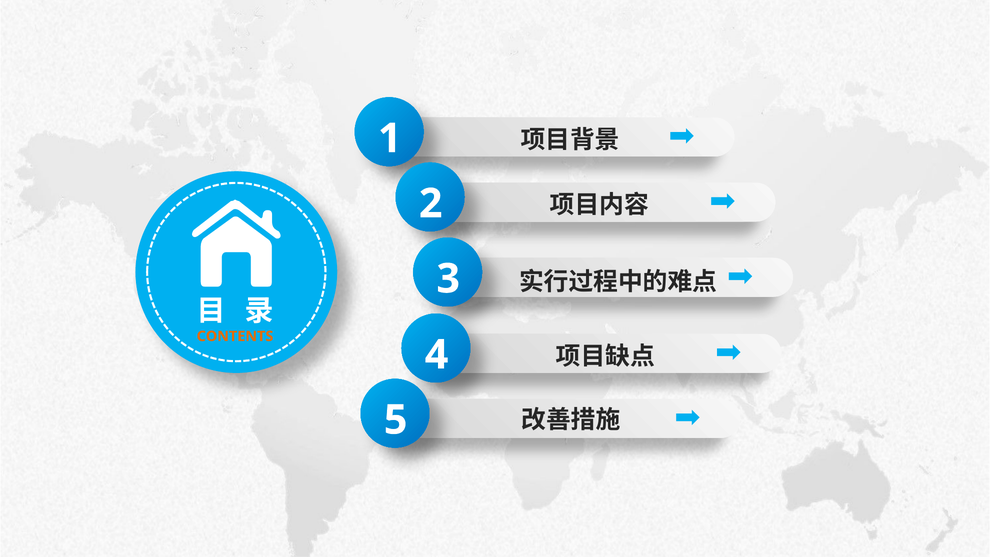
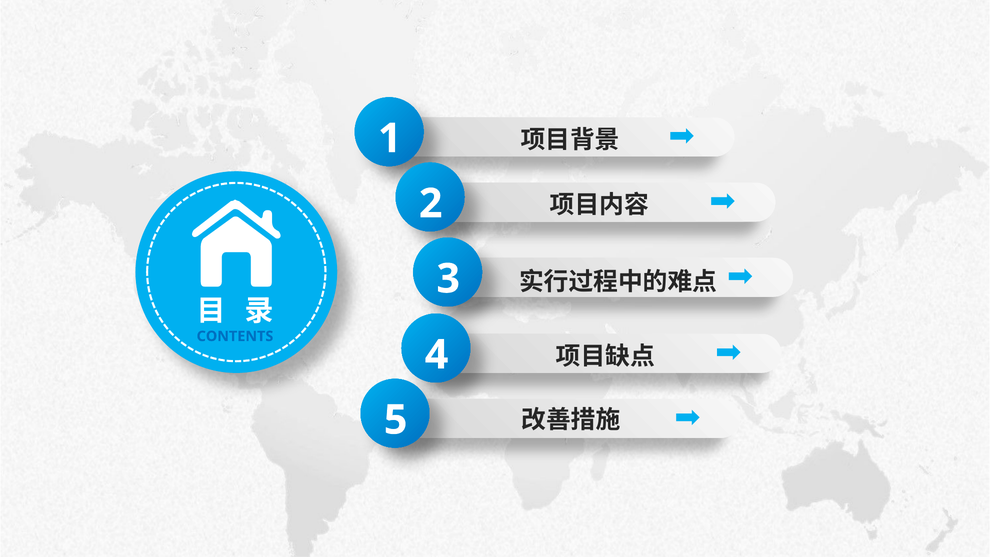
CONTENTS colour: orange -> blue (235, 336)
